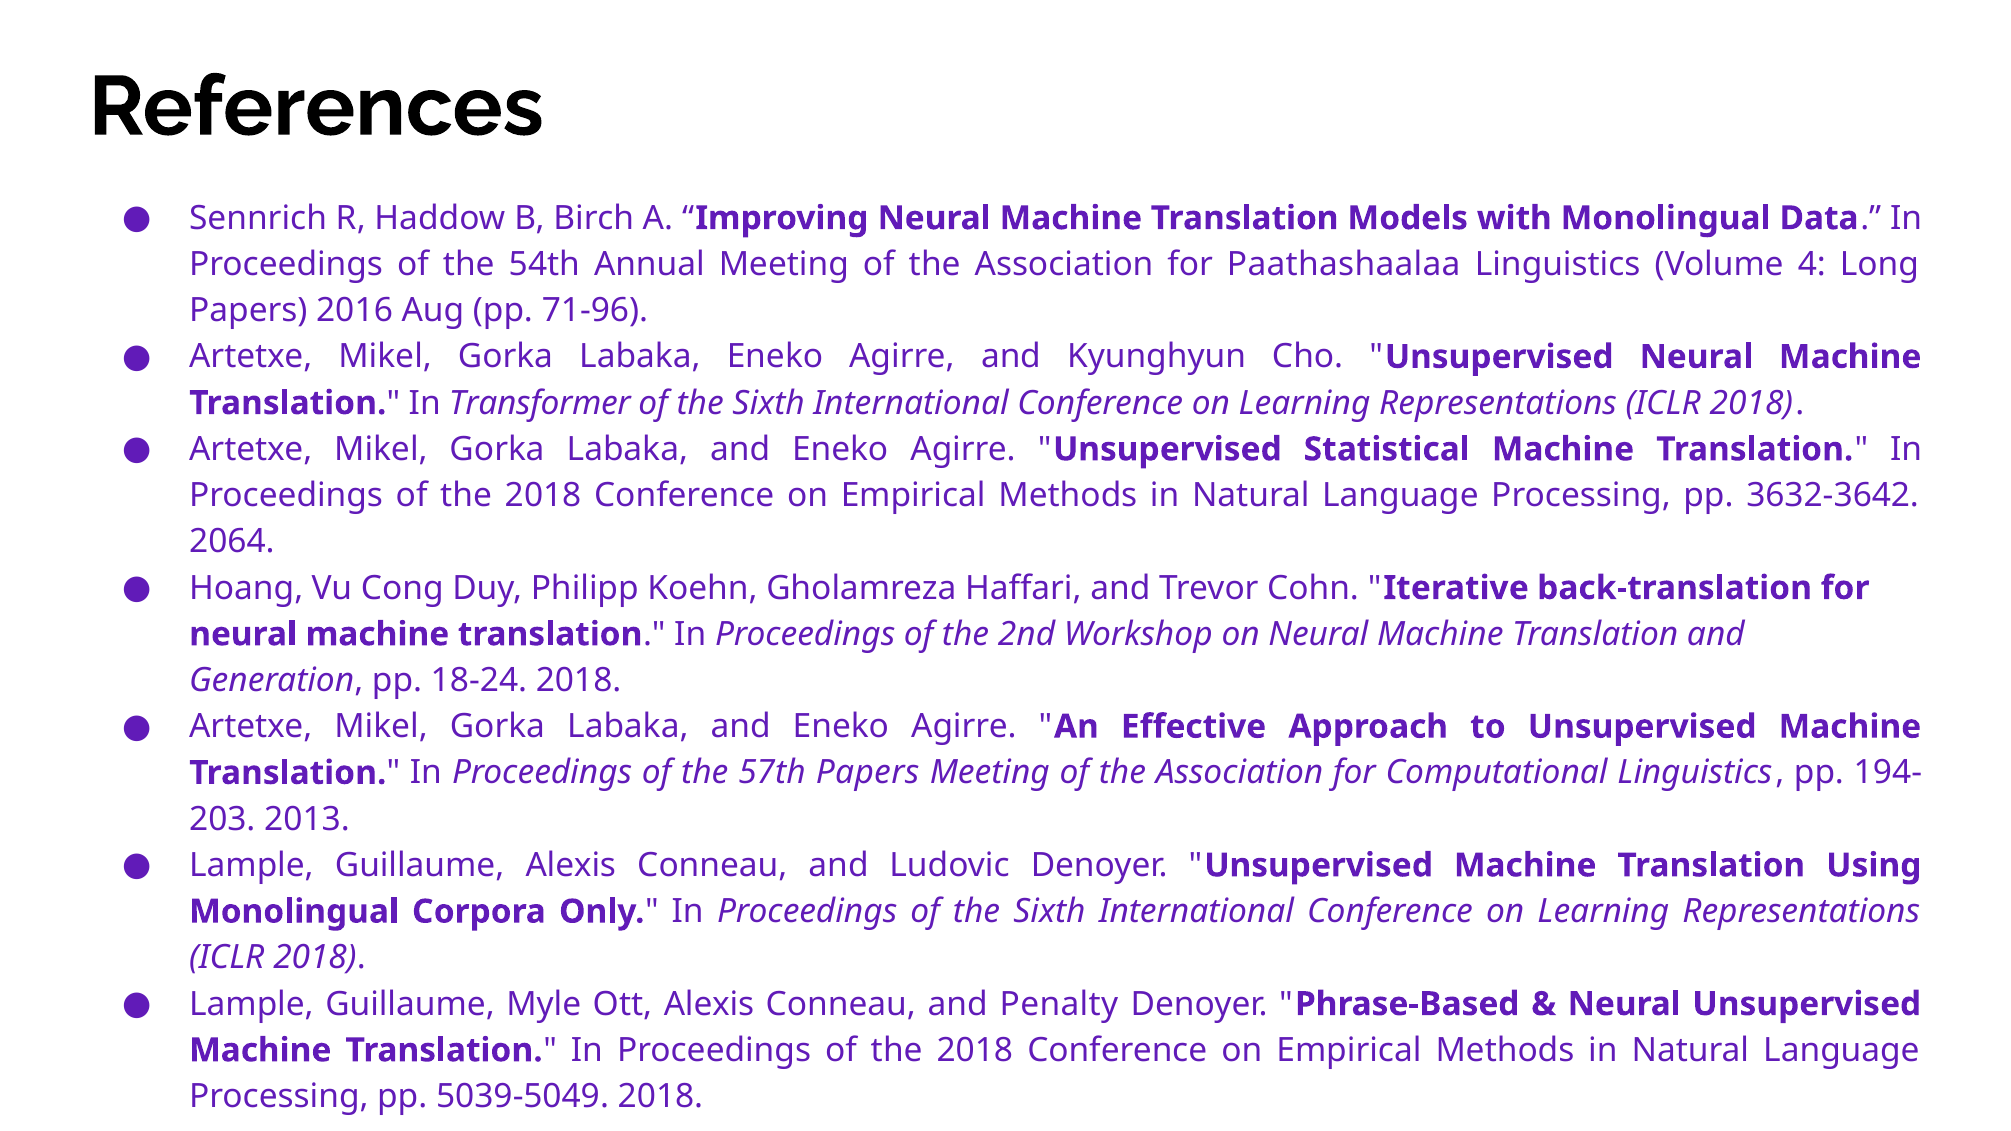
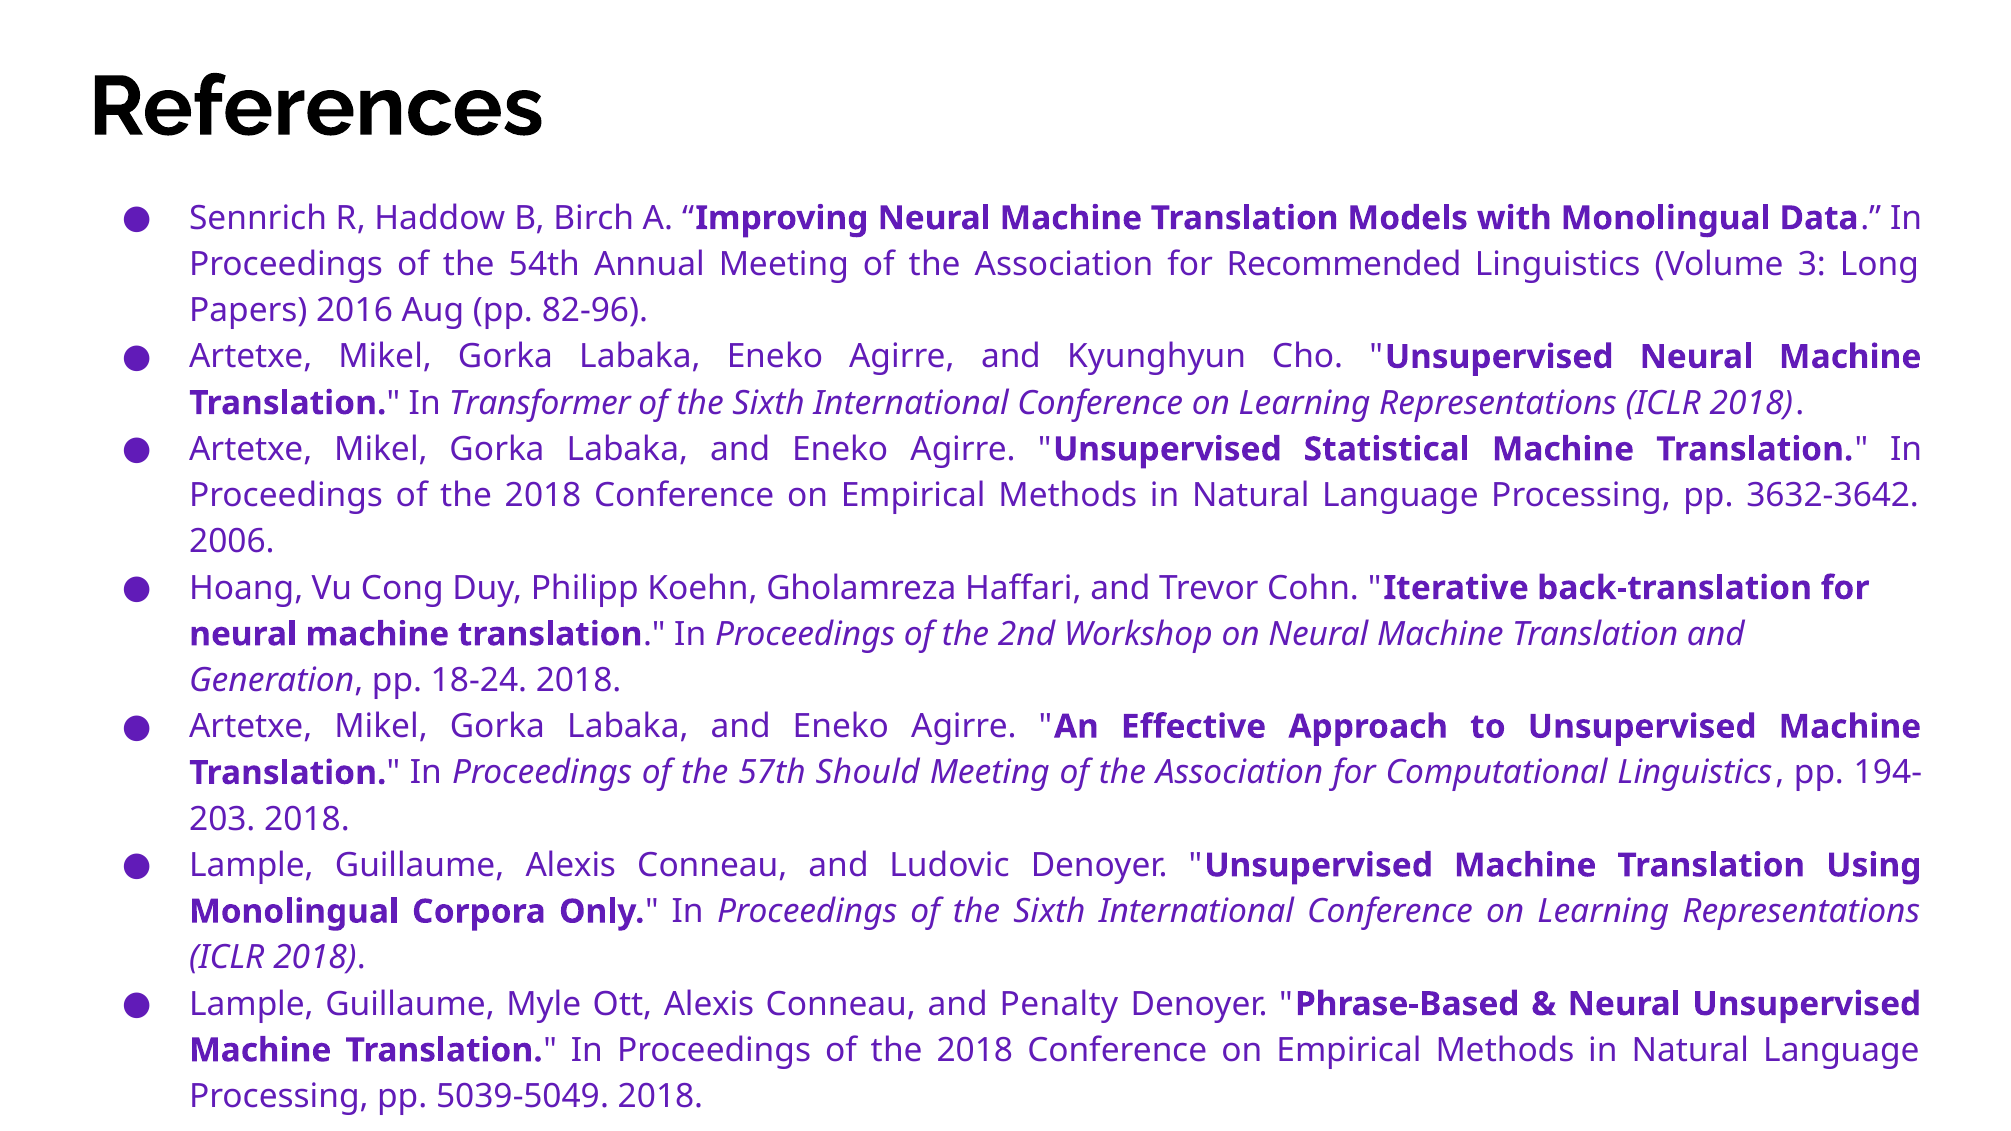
Paathashaalaa: Paathashaalaa -> Recommended (1344, 264)
4: 4 -> 3 (1812, 264)
71-96: 71-96 -> 82-96 (595, 311)
2064: 2064 -> 2006 (232, 542)
57th Papers: Papers -> Should (868, 773)
2013: 2013 -> 2018 (307, 819)
